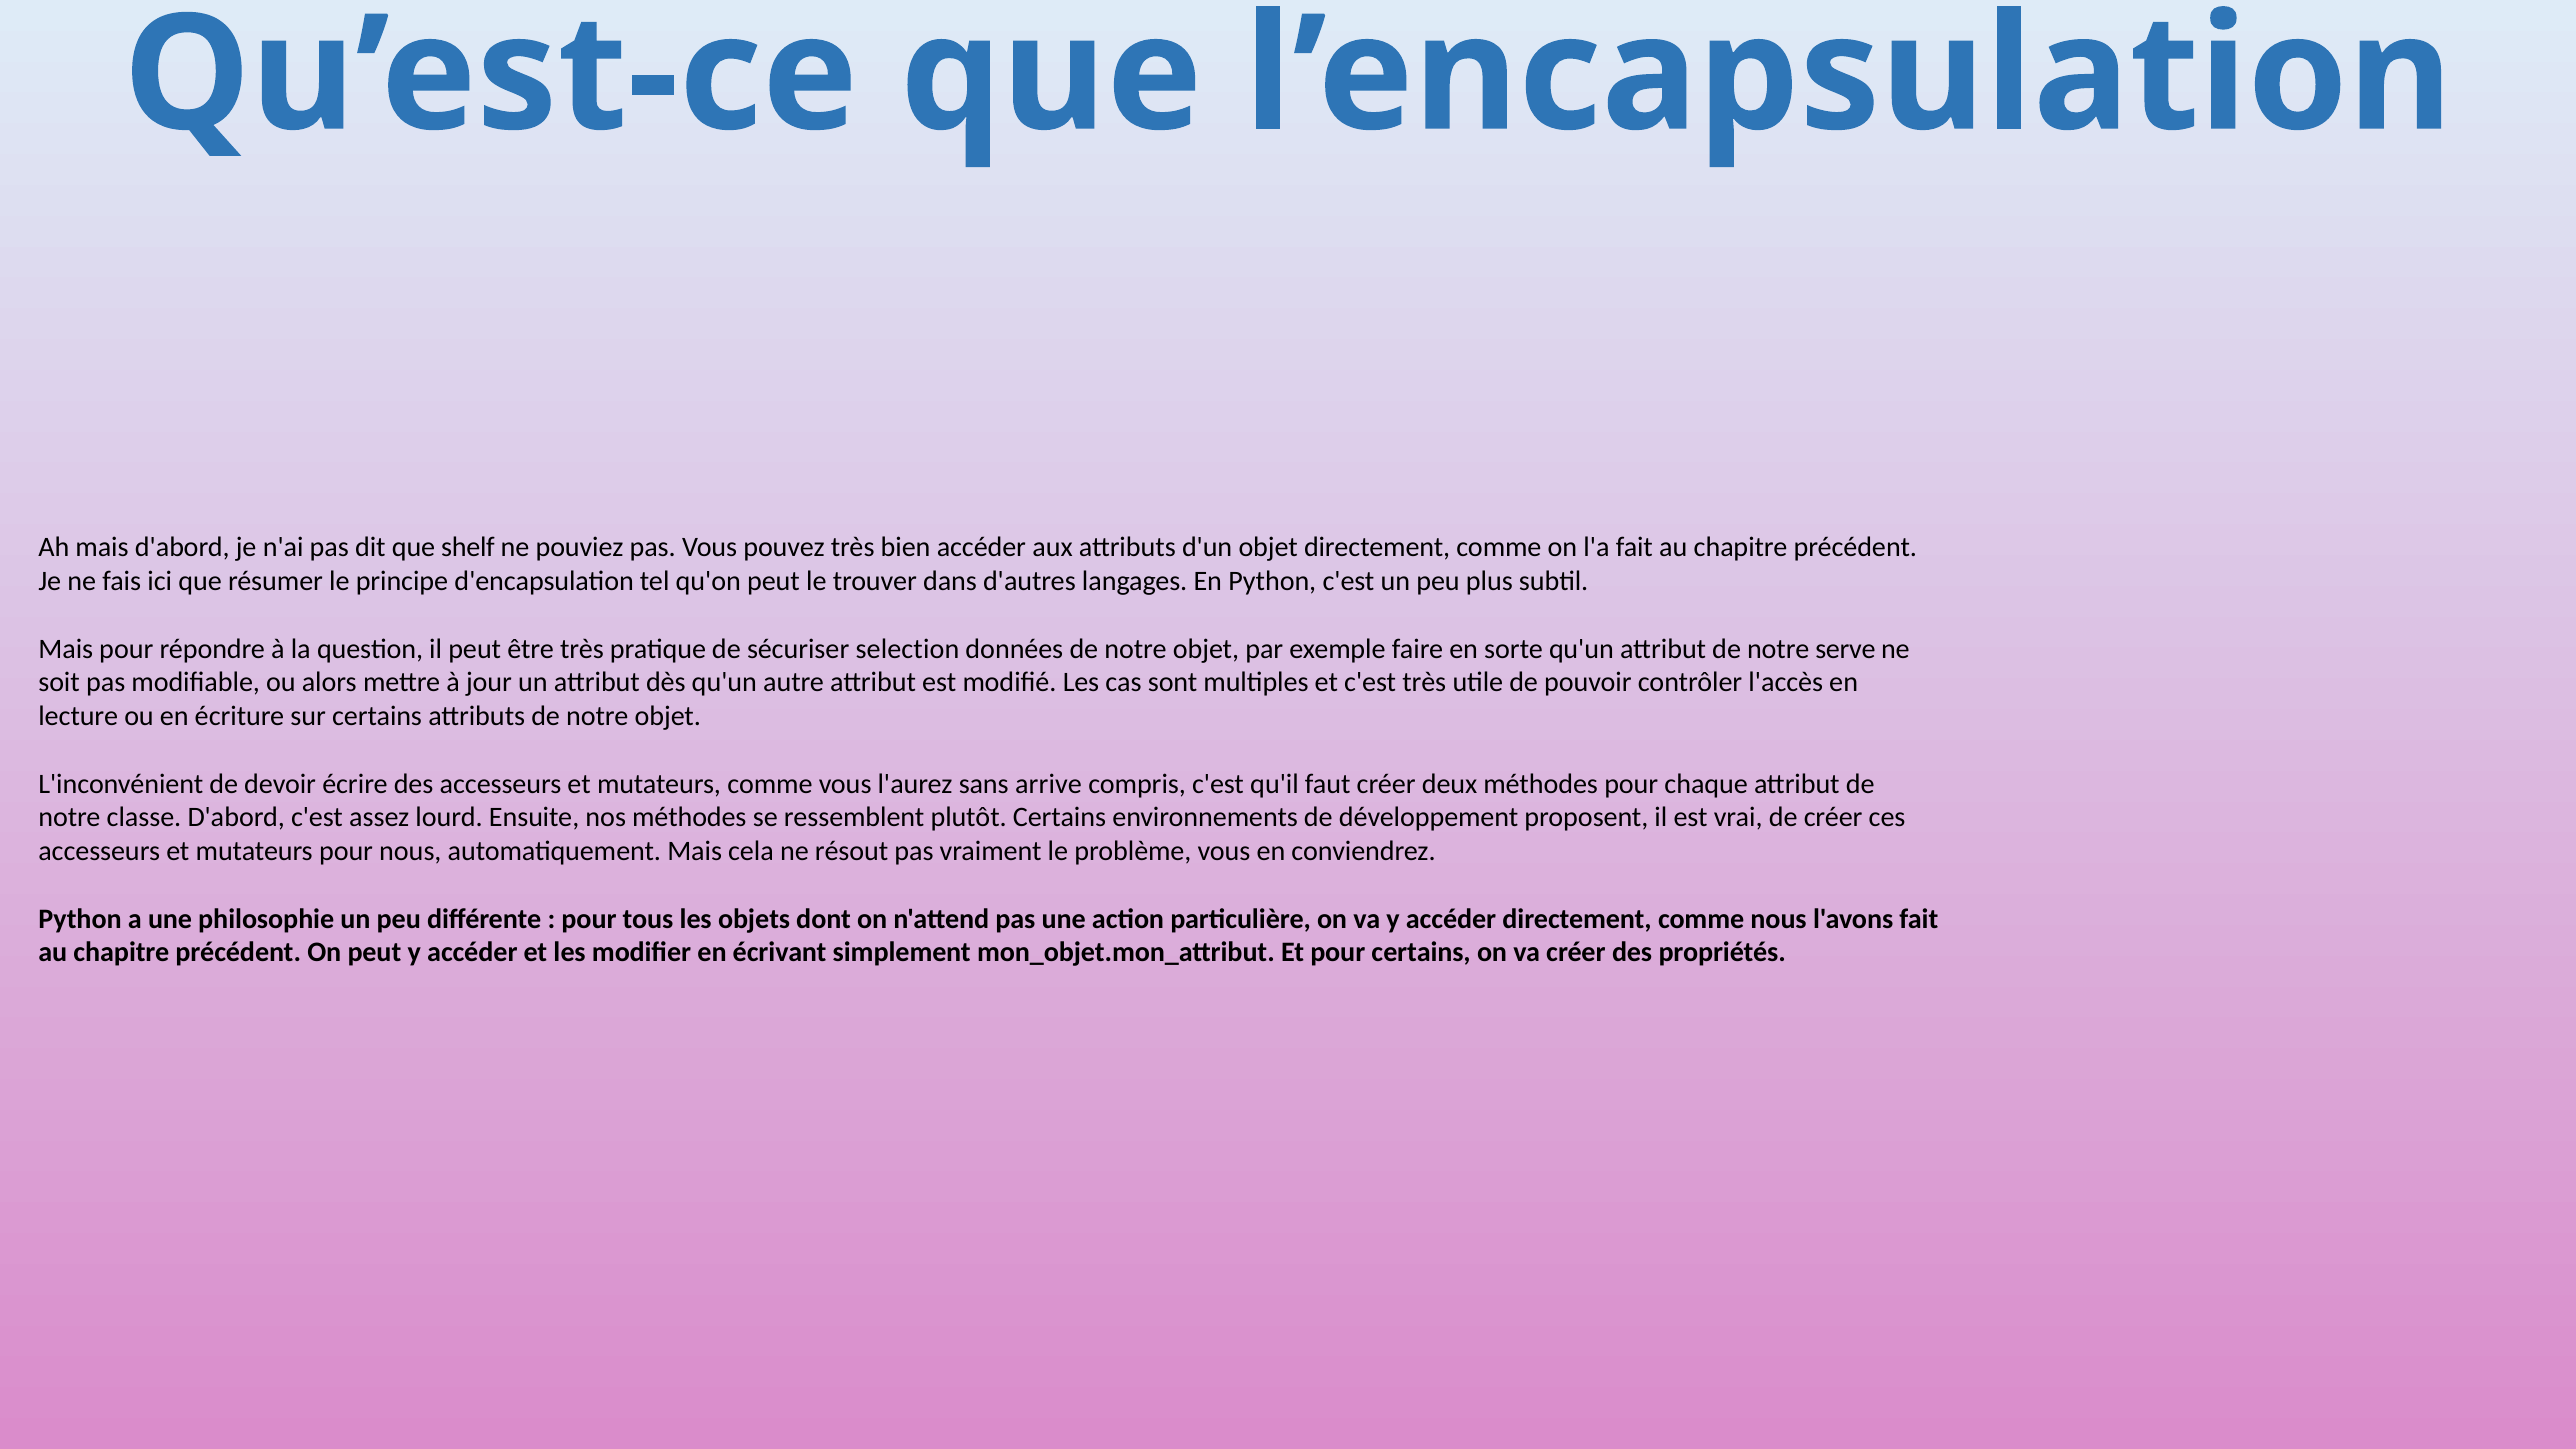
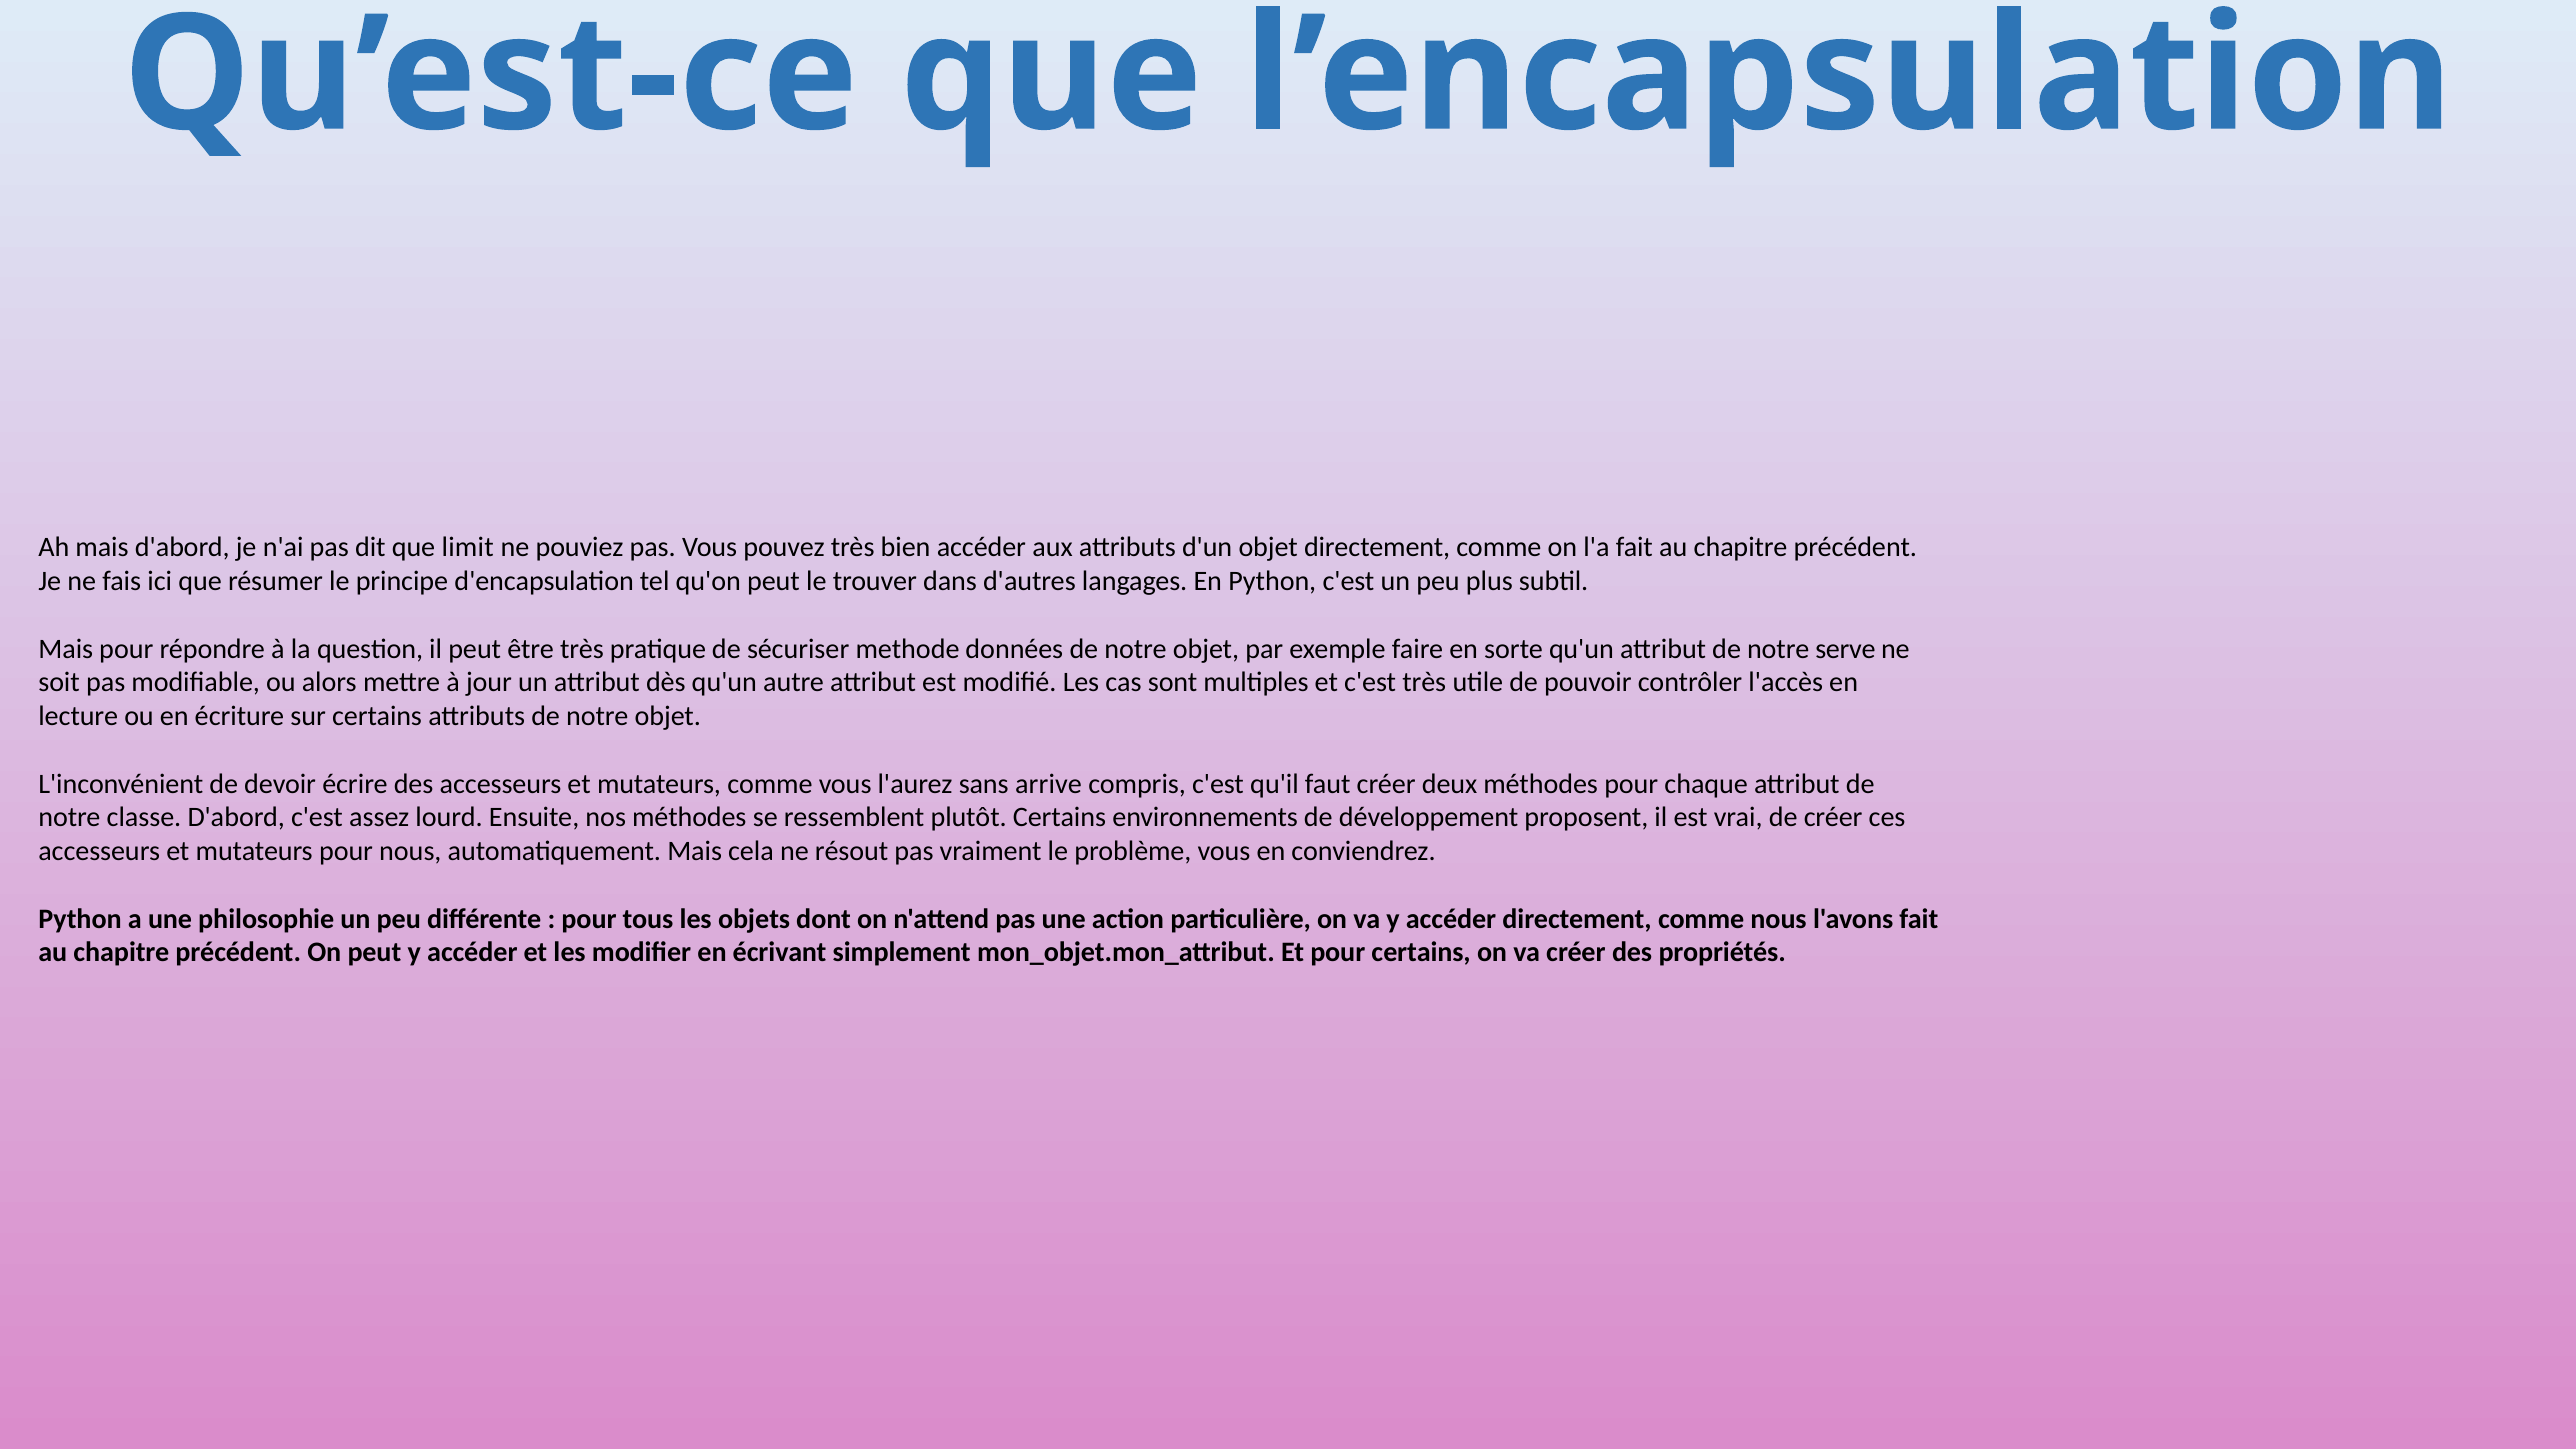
shelf: shelf -> limit (468, 547)
selection: selection -> methode (908, 649)
